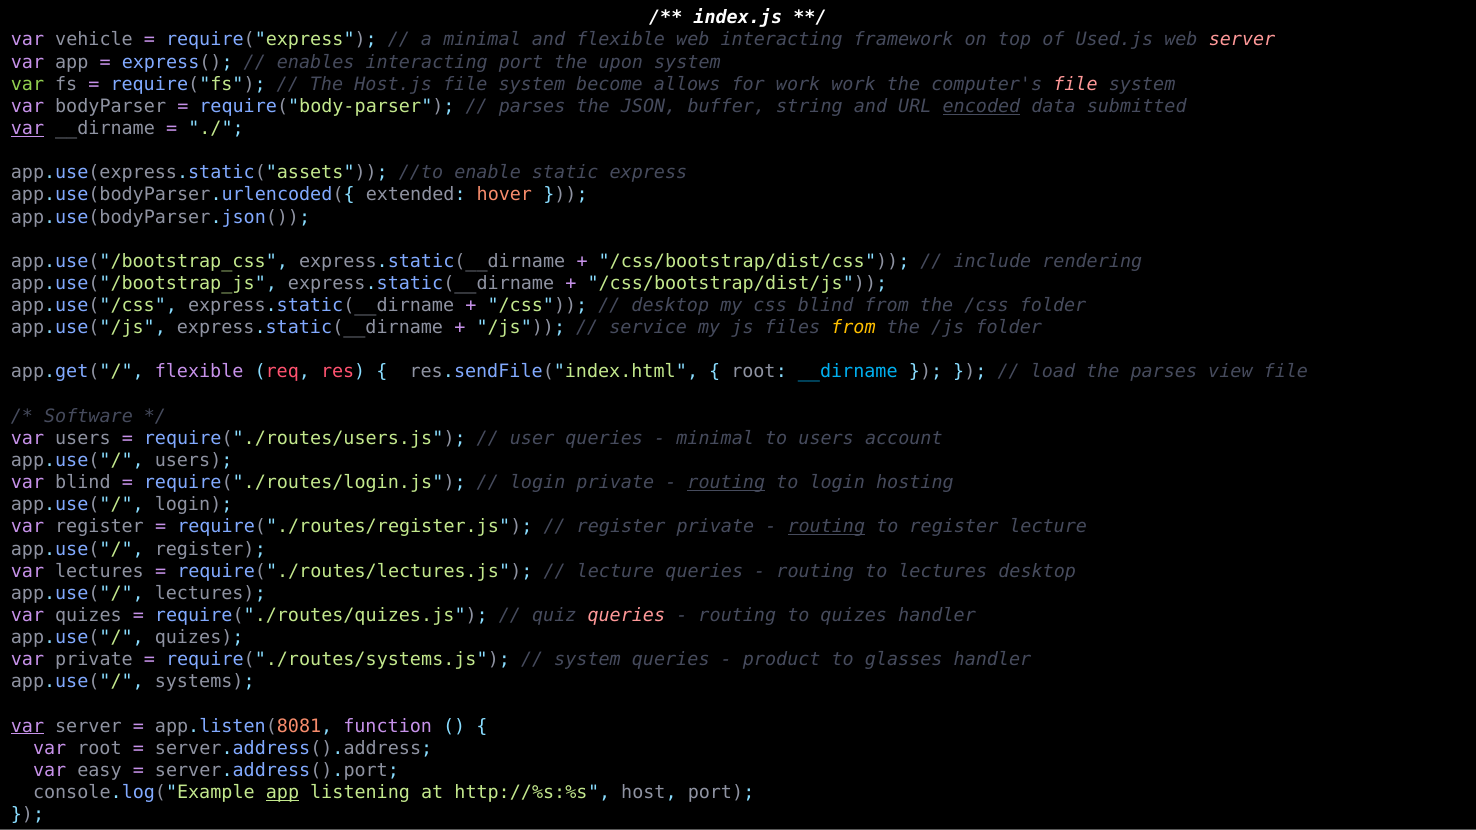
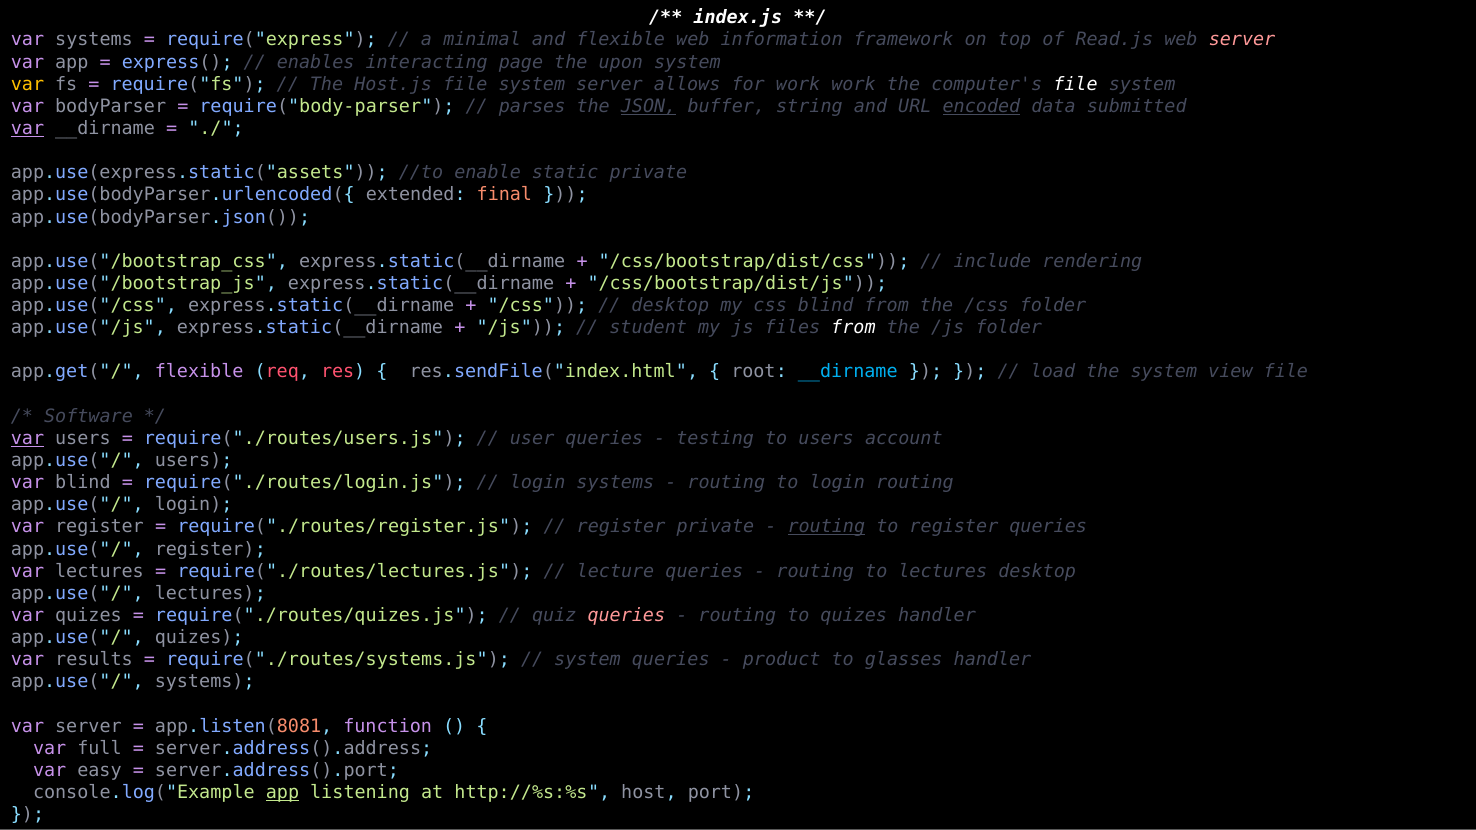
var vehicle: vehicle -> systems (94, 40)
web interacting: interacting -> information (782, 40)
Used.js: Used.js -> Read.js (1114, 40)
interacting port: port -> page (521, 62)
var colour: light green -> yellow (28, 84)
system become: become -> server (609, 84)
file colour: pink -> white (1075, 84)
JSON underline: none -> present (649, 106)
static express: express -> private (648, 173)
hover: hover -> final (504, 195)
service: service -> student (648, 328)
from colour: yellow -> white (853, 328)
the parses: parses -> system (1164, 372)
var underline: none -> present (28, 438)
minimal: minimal -> testing (715, 438)
login private: private -> systems (615, 483)
routing underline: present -> none (726, 483)
login hosting: hosting -> routing (915, 483)
register lecture: lecture -> queries (1048, 527)
var private: private -> results (94, 660)
var underline: present -> none (28, 726)
var root: root -> full (99, 748)
